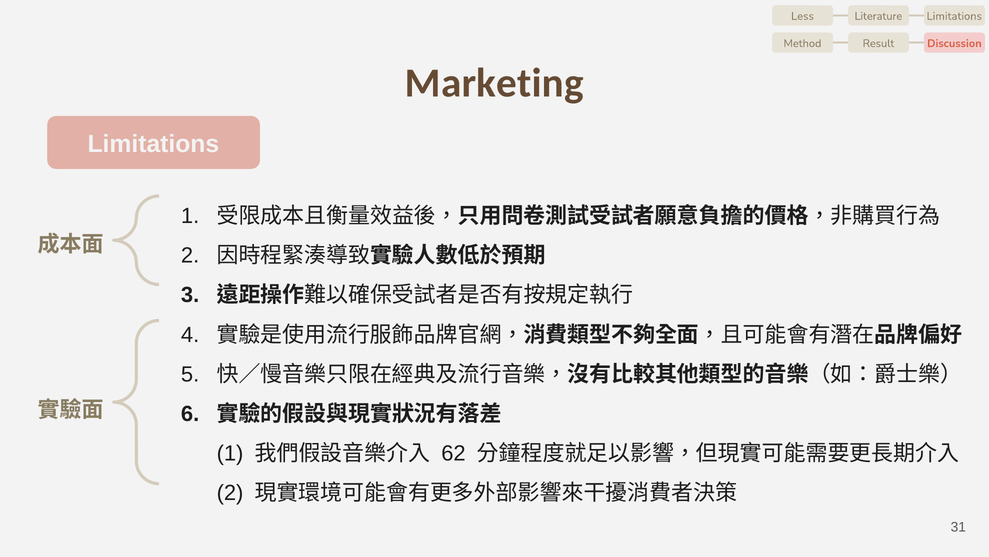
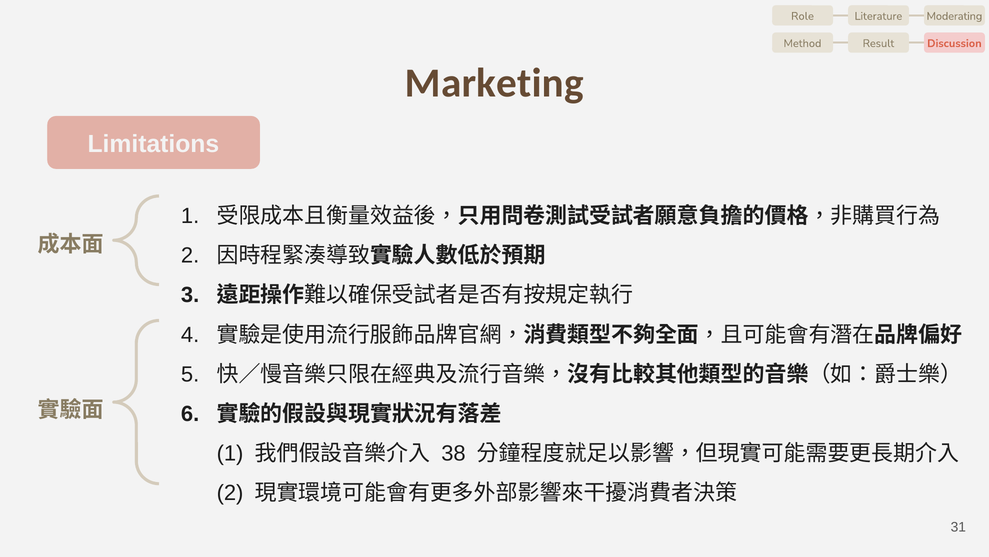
Less: Less -> Role (802, 16)
Literature Limitations: Limitations -> Moderating (954, 16)
62: 62 -> 38 (453, 453)
